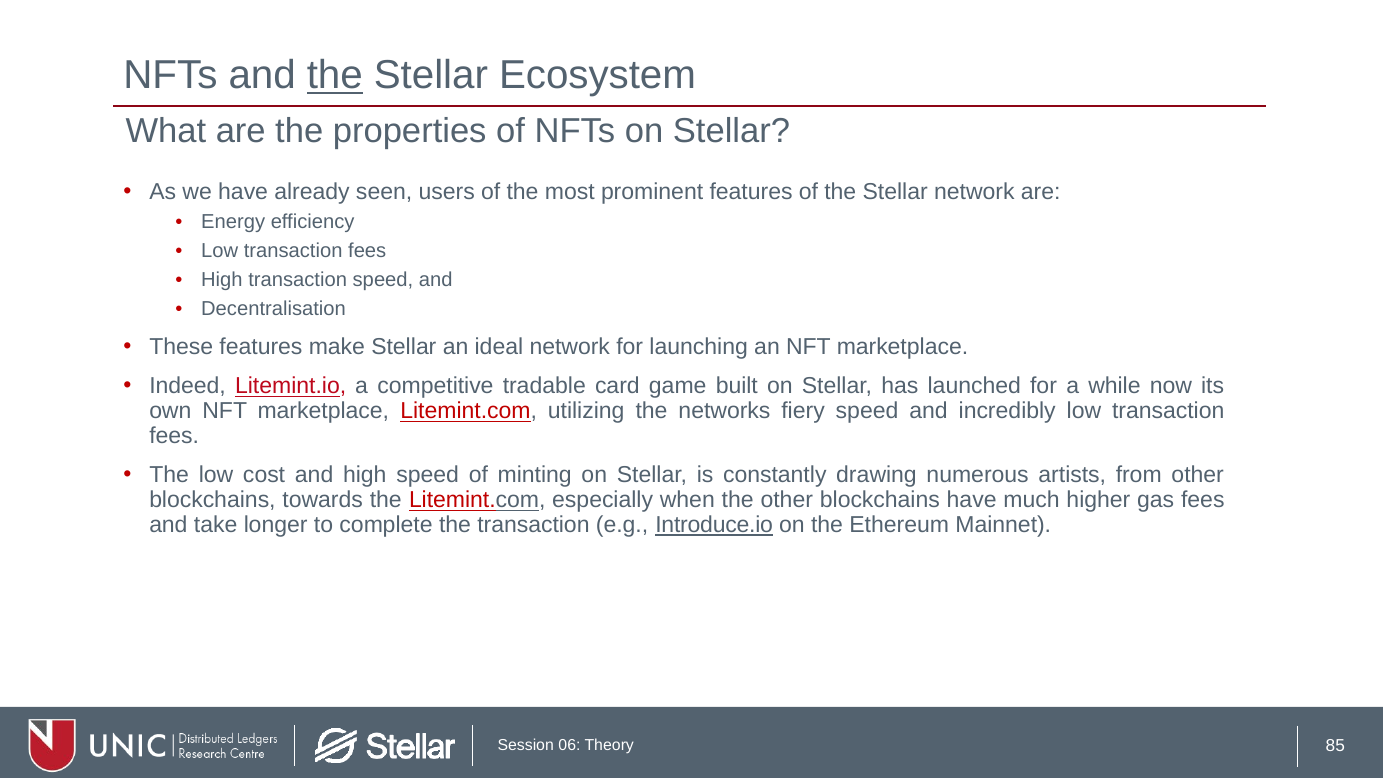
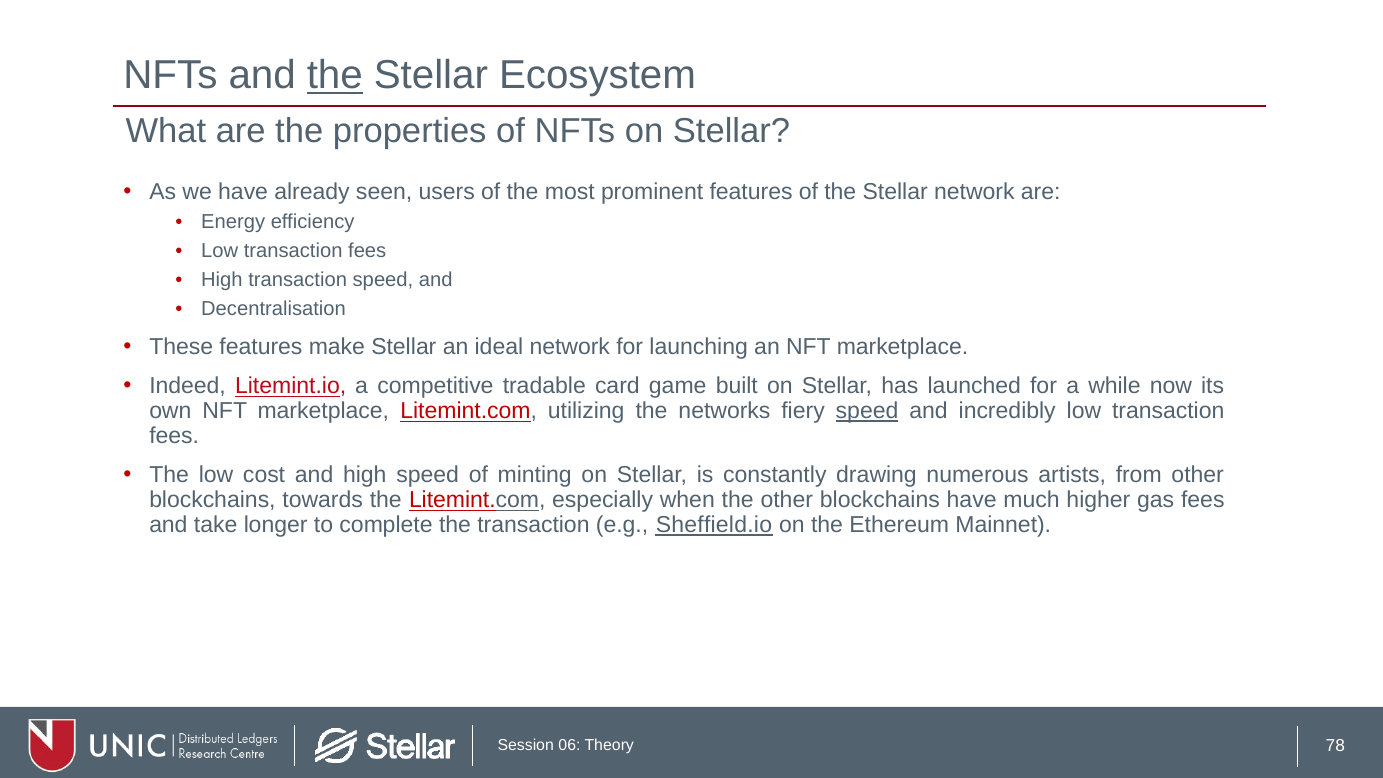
speed underline: none -> present (867, 411)
Introduce.io: Introduce.io -> Sheffield.io (714, 525)
85: 85 -> 78 (1335, 746)
